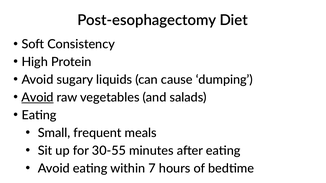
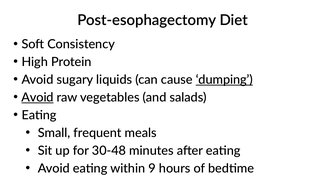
dumping underline: none -> present (224, 80)
30-55: 30-55 -> 30-48 (109, 151)
7: 7 -> 9 (152, 169)
